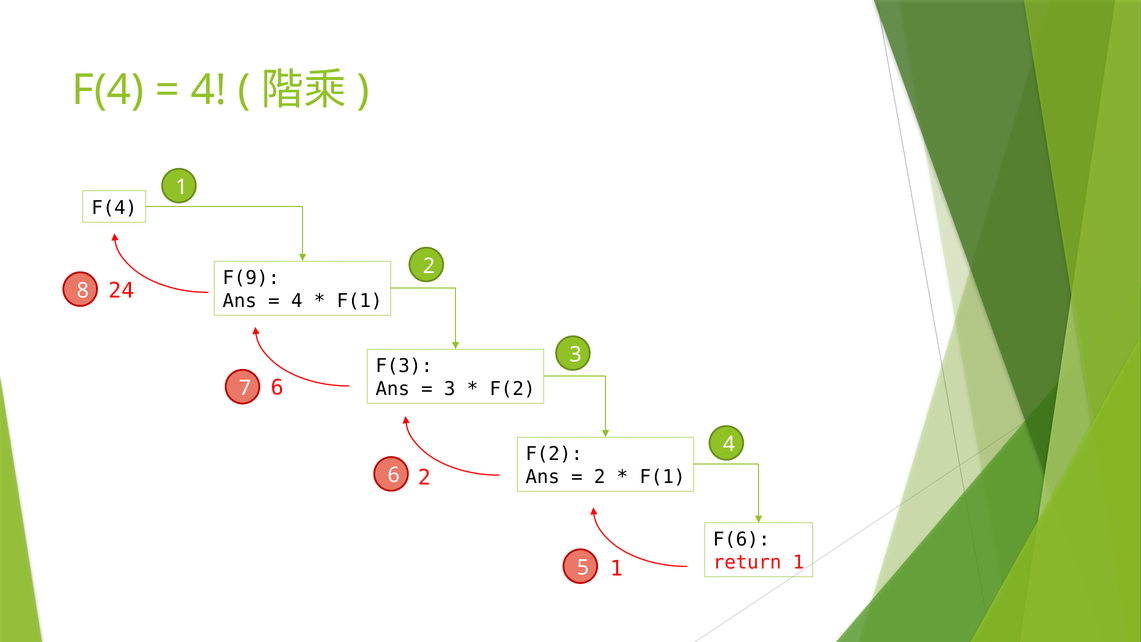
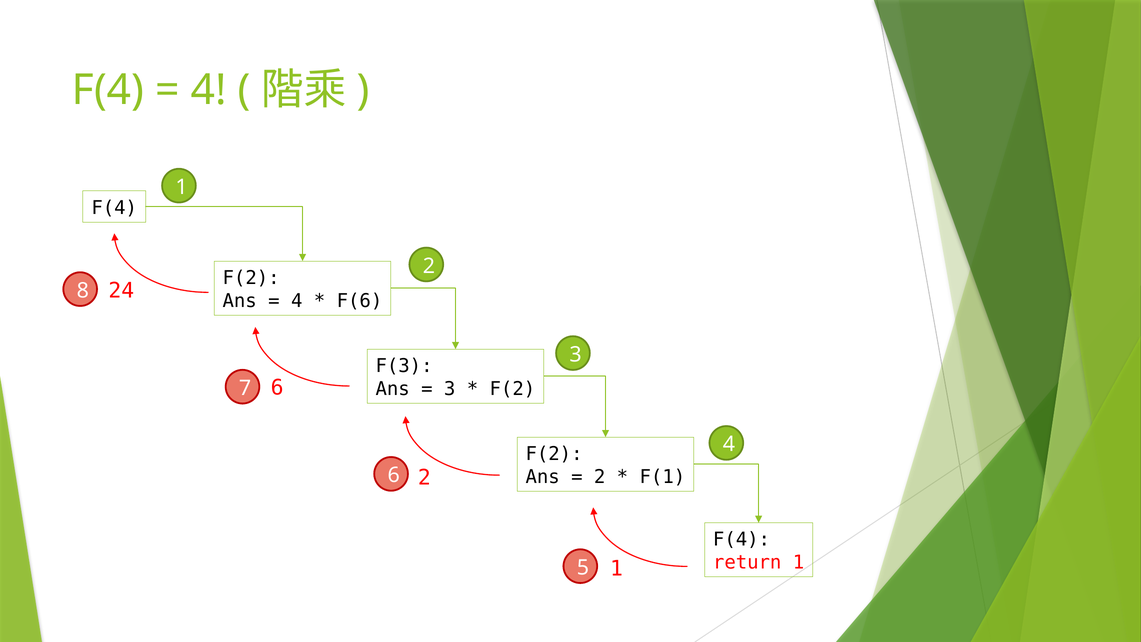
F(9: F(9 -> F(2 (251, 278)
F(1: F(1 -> F(6 (359, 301)
F(6: F(6 -> F(4 (742, 540)
